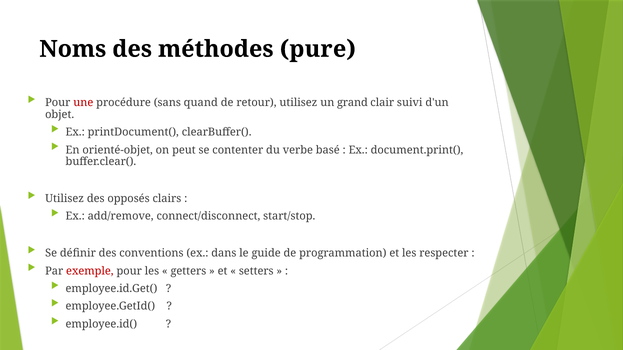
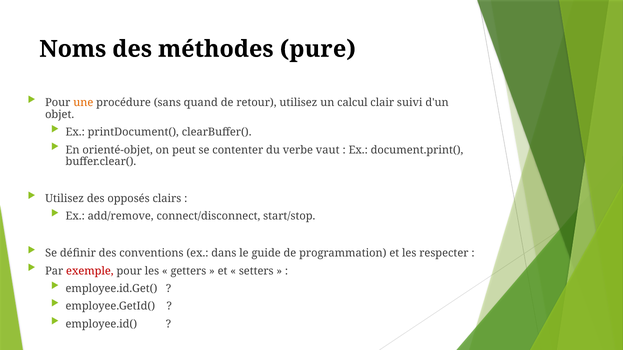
une colour: red -> orange (83, 103)
grand: grand -> calcul (352, 103)
basé: basé -> vaut (328, 150)
